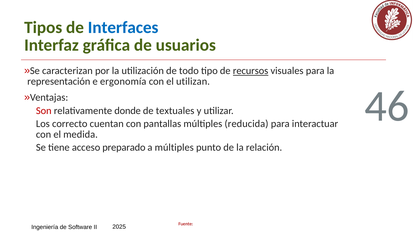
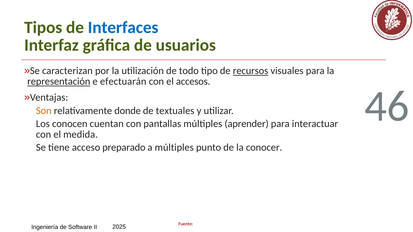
representación underline: none -> present (59, 82)
ergonomía: ergonomía -> efectuarán (123, 82)
utilizan: utilizan -> accesos (193, 82)
Son colour: red -> orange (44, 111)
correcto: correcto -> conocen (70, 124)
reducida: reducida -> aprender (247, 124)
relación: relación -> conocer (264, 148)
